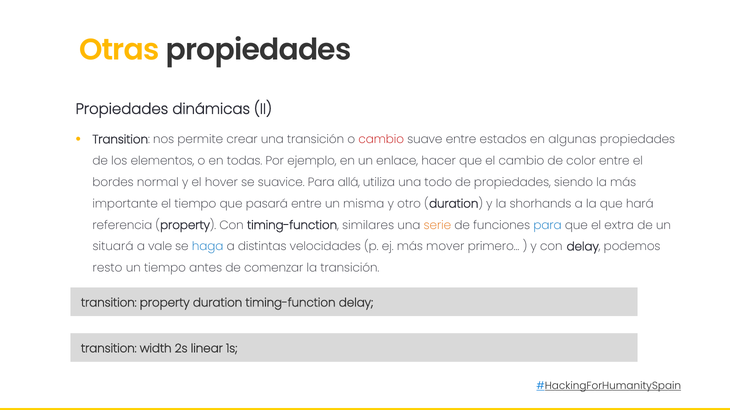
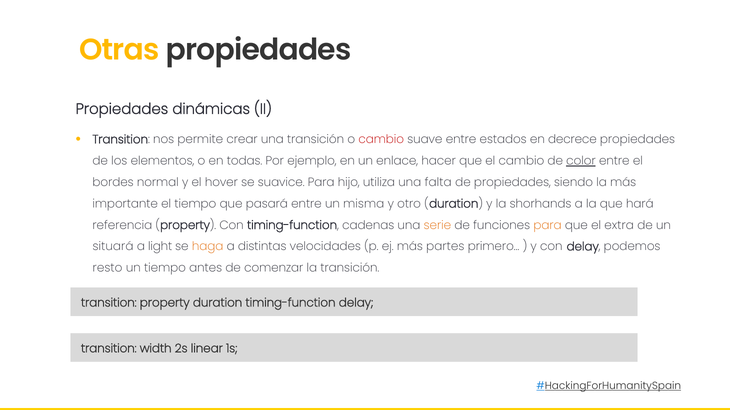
algunas: algunas -> decrece (572, 140)
color underline: none -> present (581, 161)
allá: allá -> hijo (349, 182)
todo: todo -> falta (438, 182)
similares: similares -> cadenas (368, 225)
para colour: blue -> orange (548, 225)
vale: vale -> light (160, 247)
haga colour: blue -> orange (208, 247)
mover: mover -> partes (445, 247)
